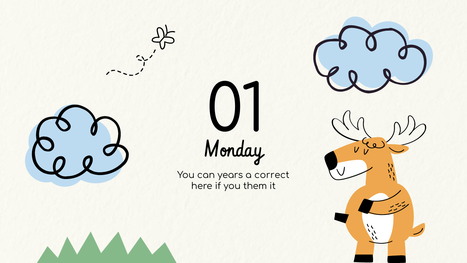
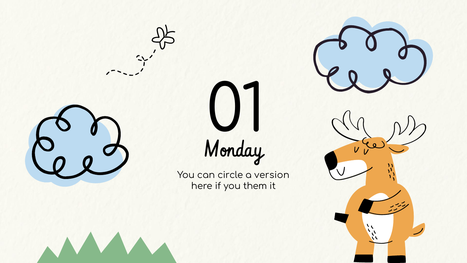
years: years -> circle (230, 175)
correct: correct -> version (272, 175)
